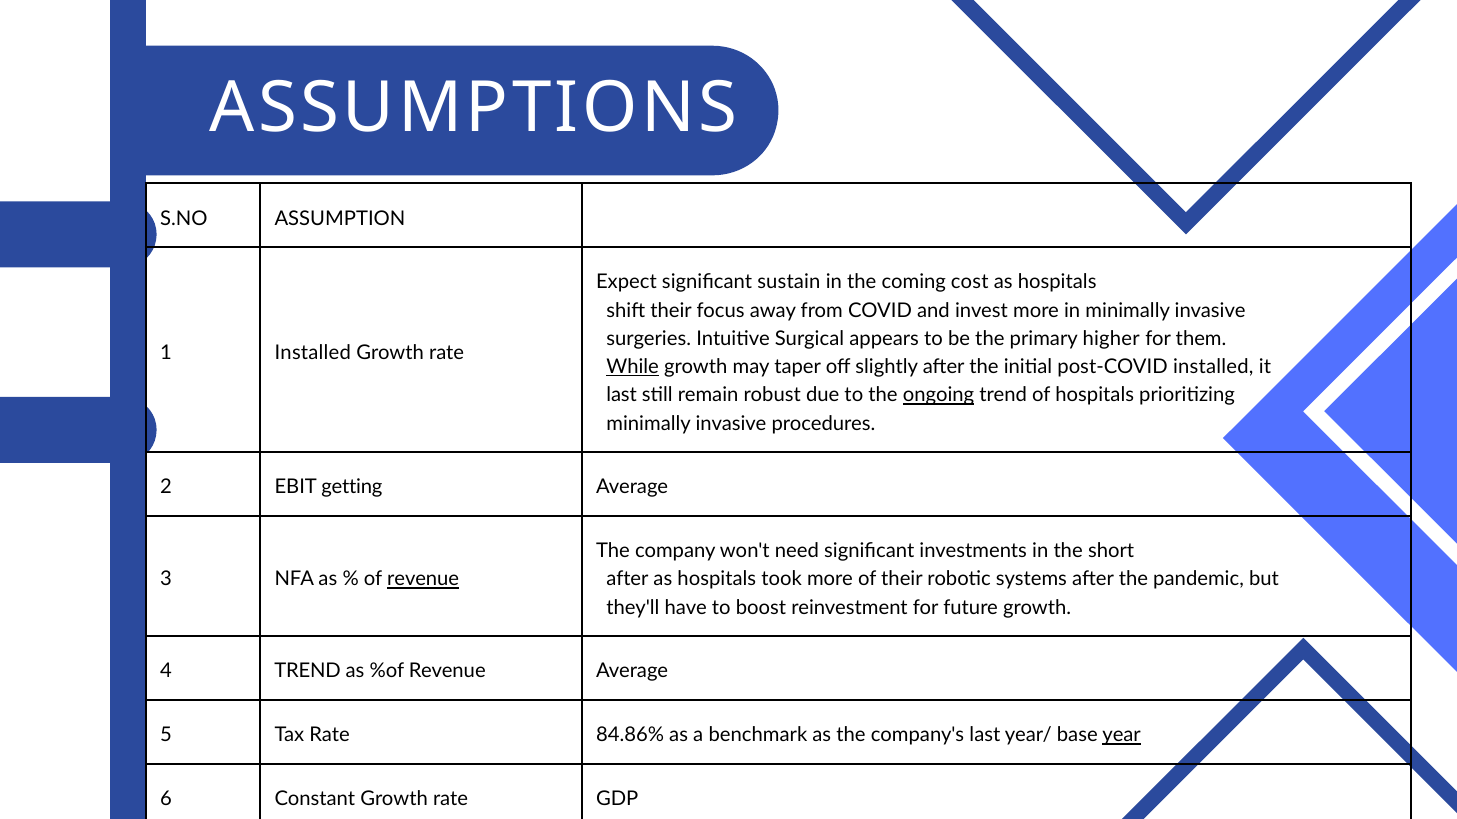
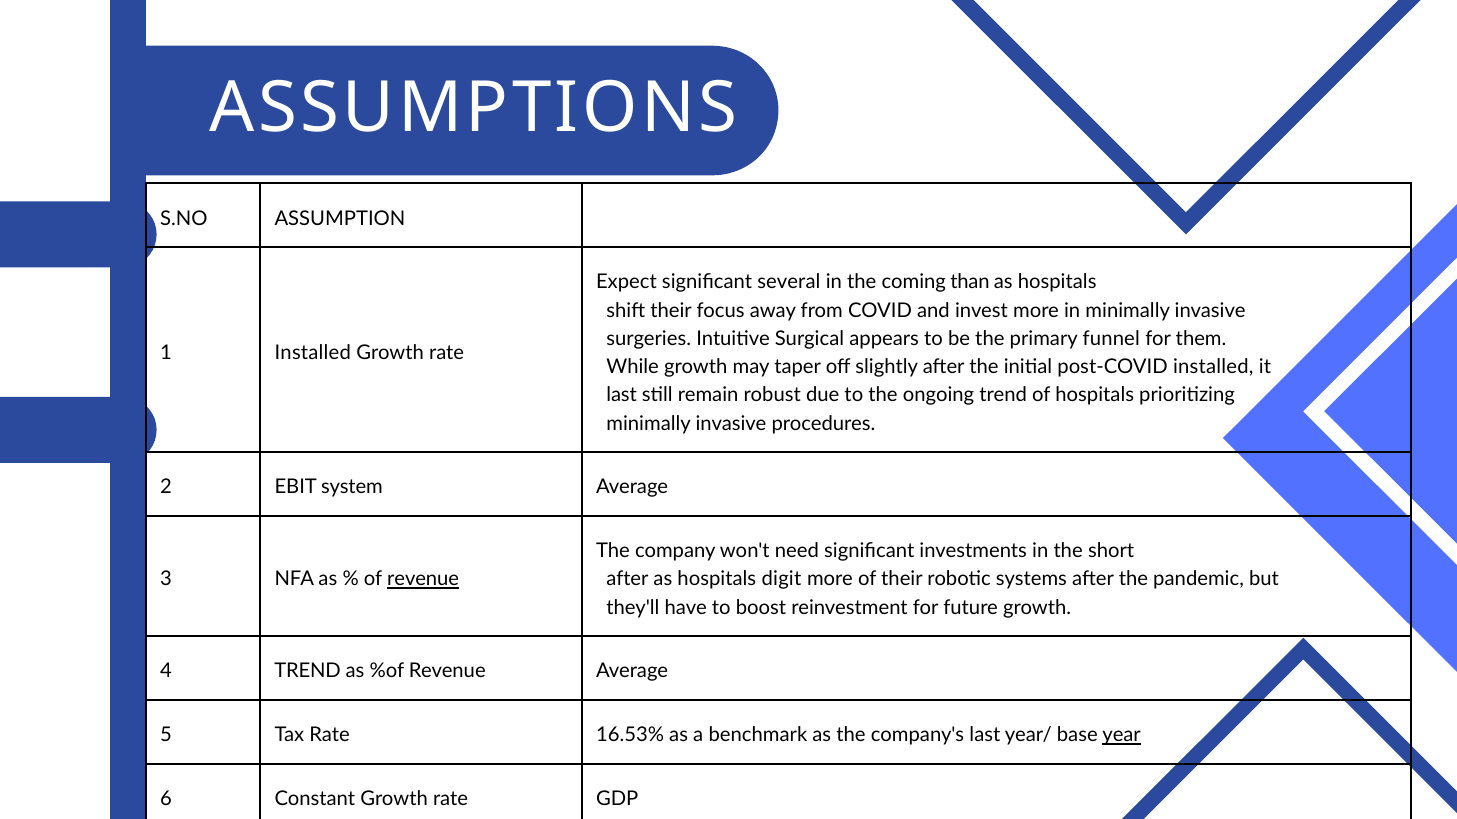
sustain: sustain -> several (789, 282)
cost: cost -> than (970, 282)
higher: higher -> funnel (1111, 339)
While underline: present -> none (633, 367)
ongoing underline: present -> none (939, 396)
getting: getting -> system (352, 487)
took: took -> digit (781, 580)
84.86%: 84.86% -> 16.53% (630, 736)
